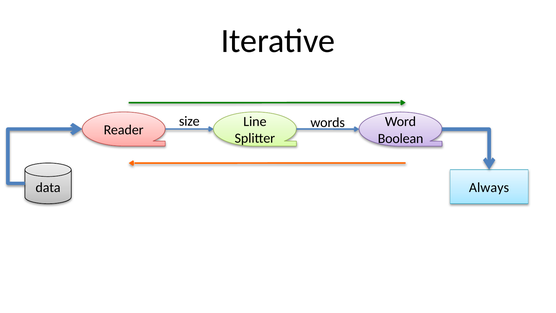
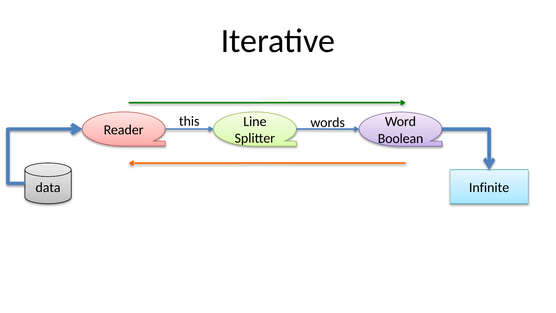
size: size -> this (189, 121)
Always: Always -> Infinite (489, 187)
